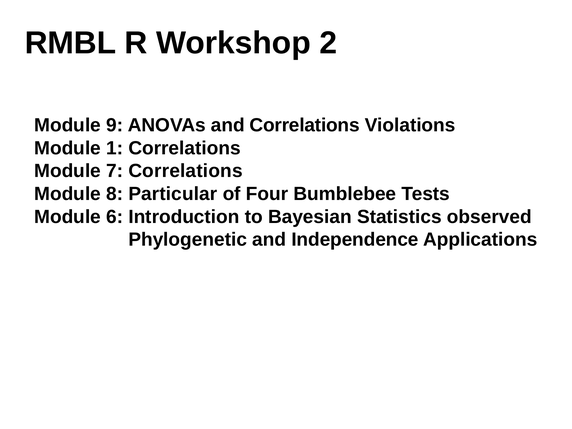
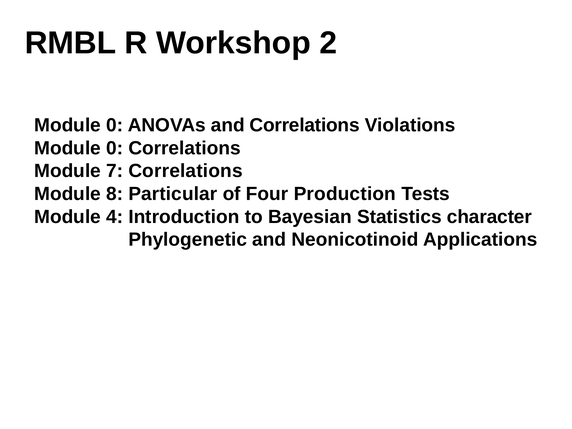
9: 9 -> 0 (115, 125)
1: 1 -> 0 (115, 148)
Bumblebee: Bumblebee -> Production (345, 194)
6: 6 -> 4 (115, 217)
observed: observed -> character (489, 217)
Independence: Independence -> Neonicotinoid (355, 240)
